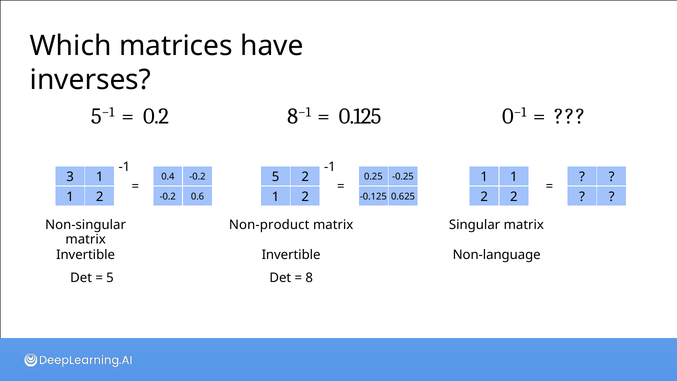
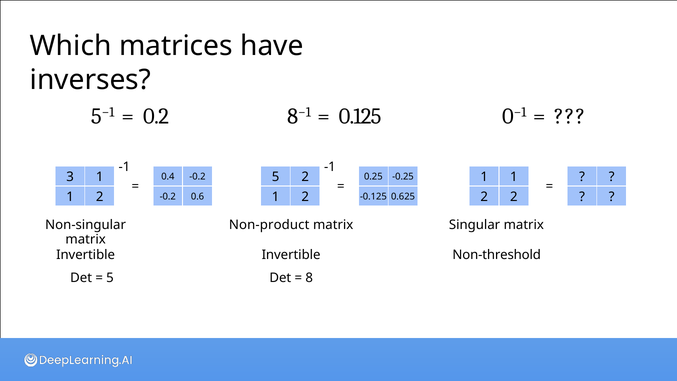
Non-language: Non-language -> Non-threshold (497, 255)
